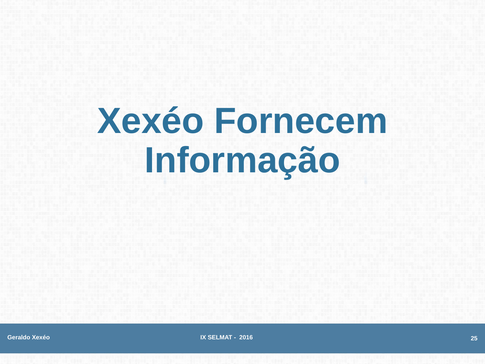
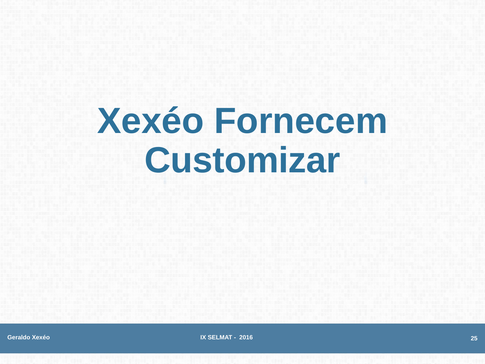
Informação: Informação -> Customizar (242, 160)
